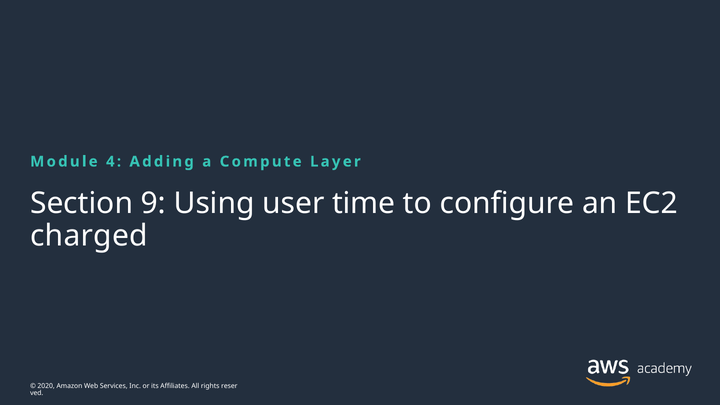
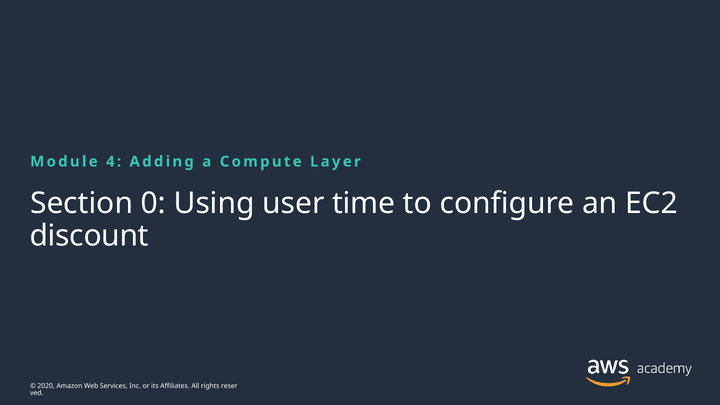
9: 9 -> 0 (153, 203)
charged: charged -> discount (89, 236)
